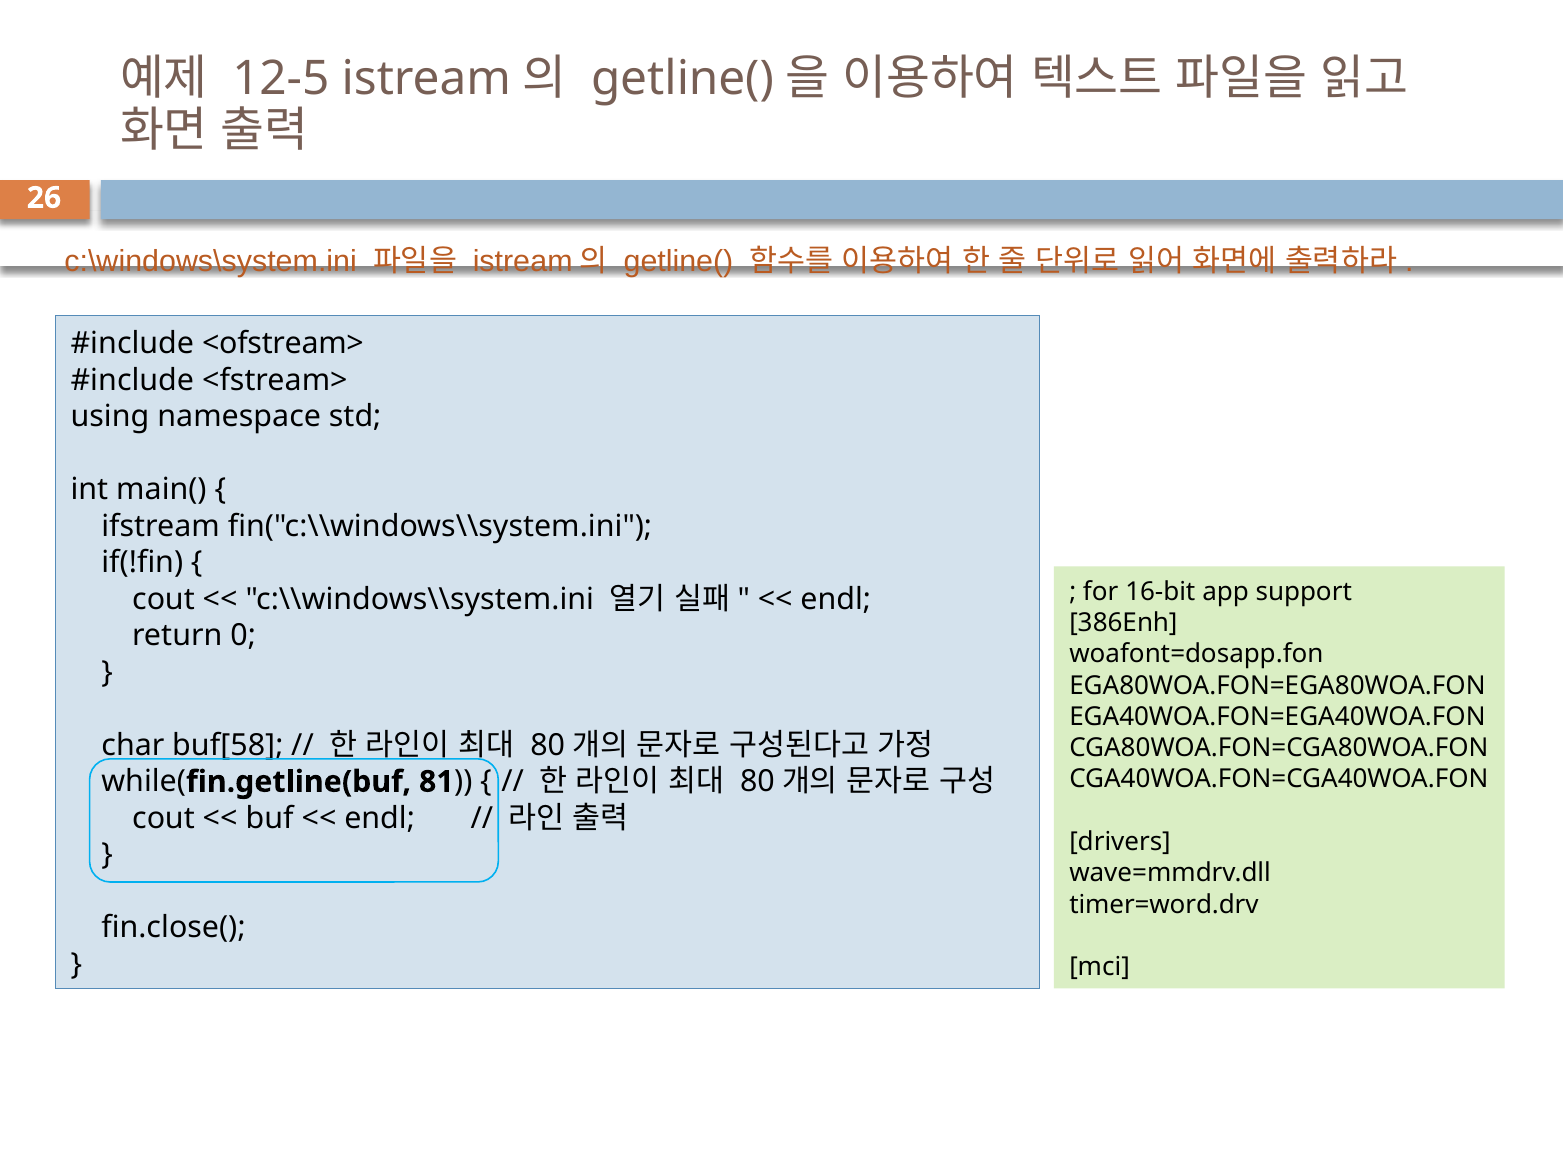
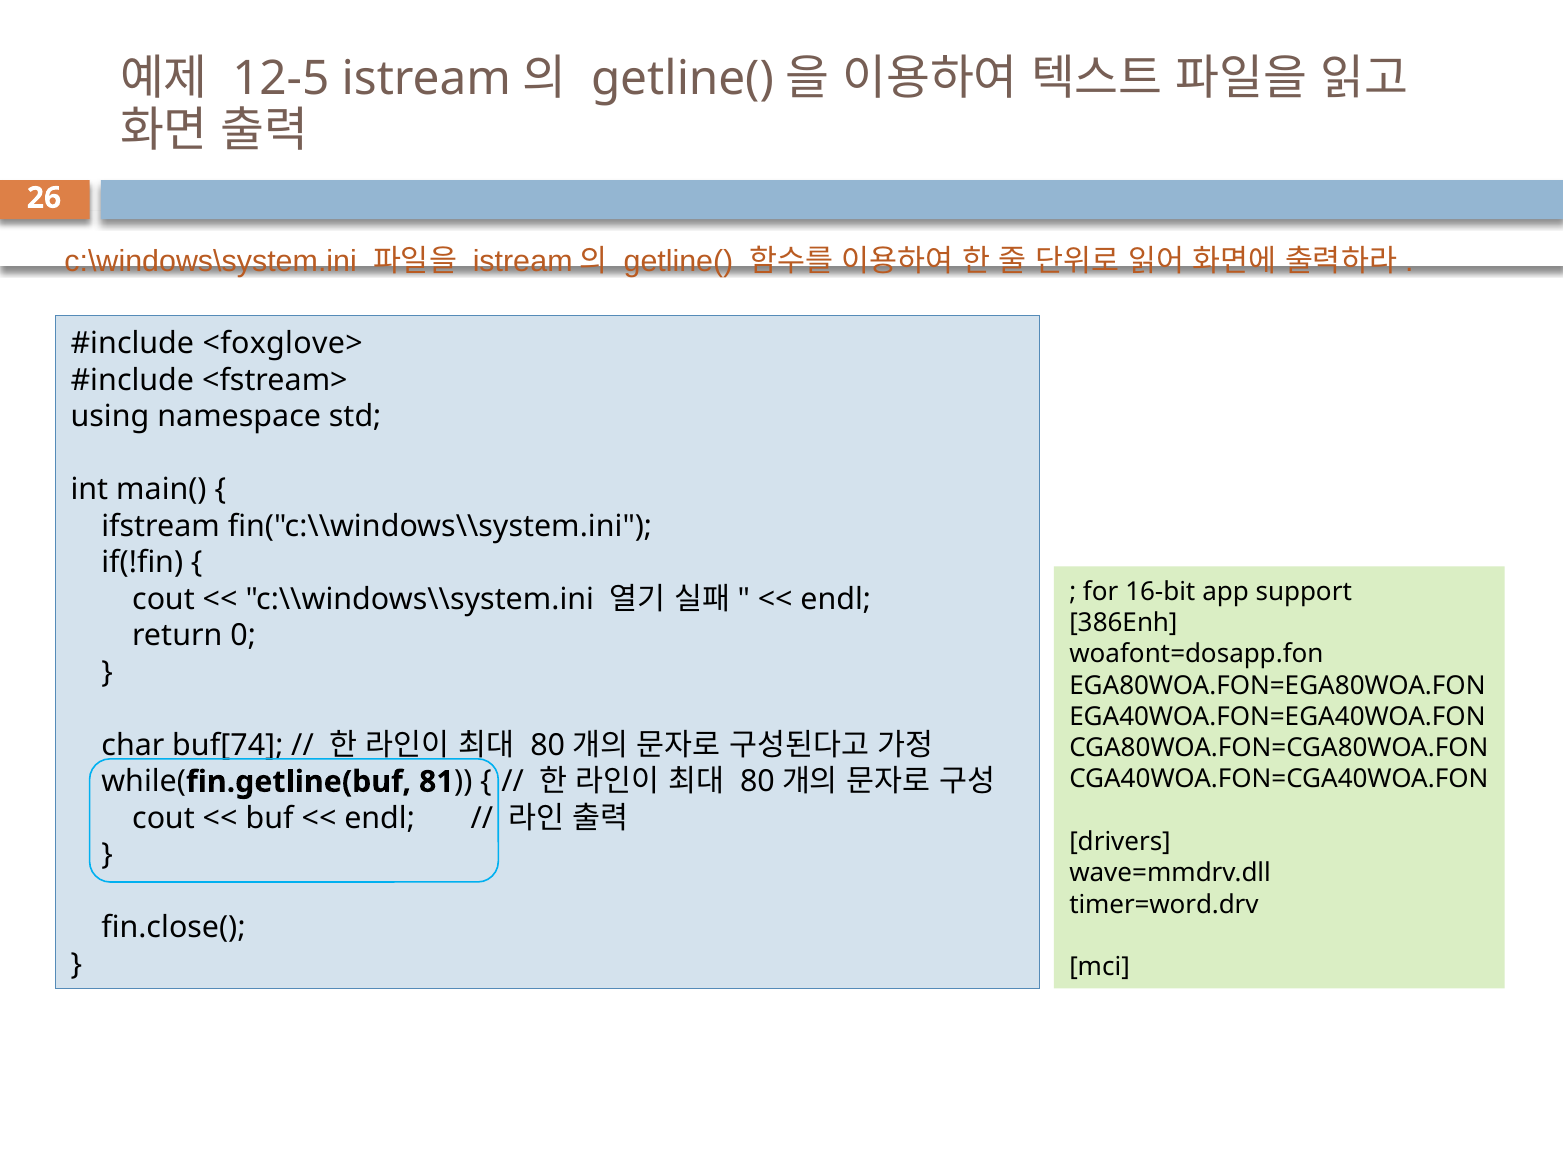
<ofstream>: <ofstream> -> <foxglove> (283, 343)
buf[58: buf[58 -> buf[74 (228, 745)
